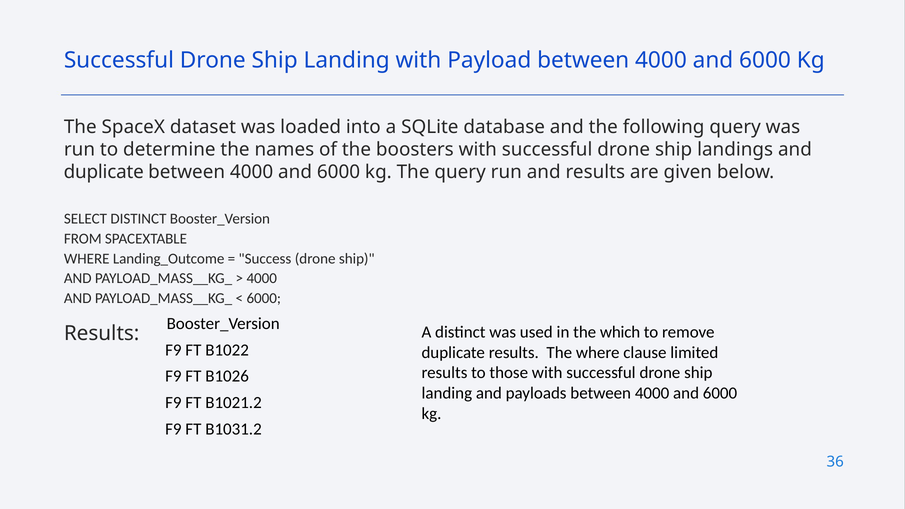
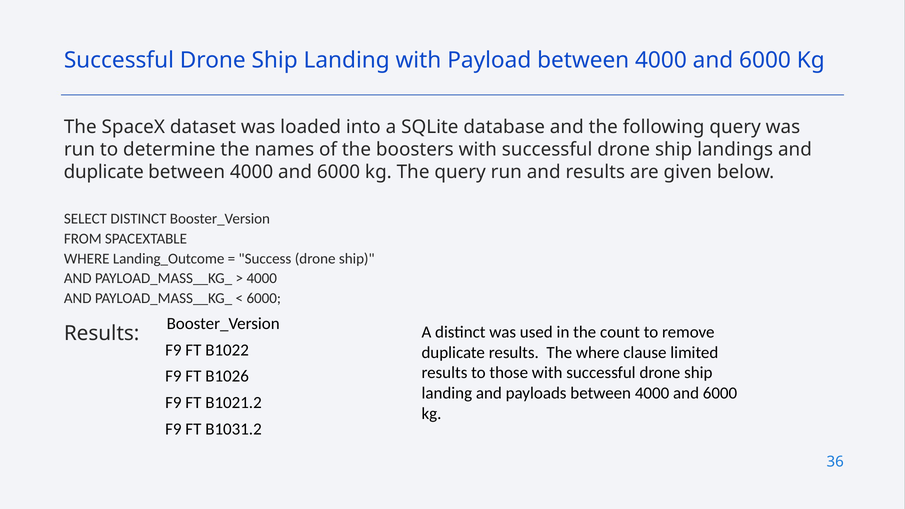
which: which -> count (620, 332)
